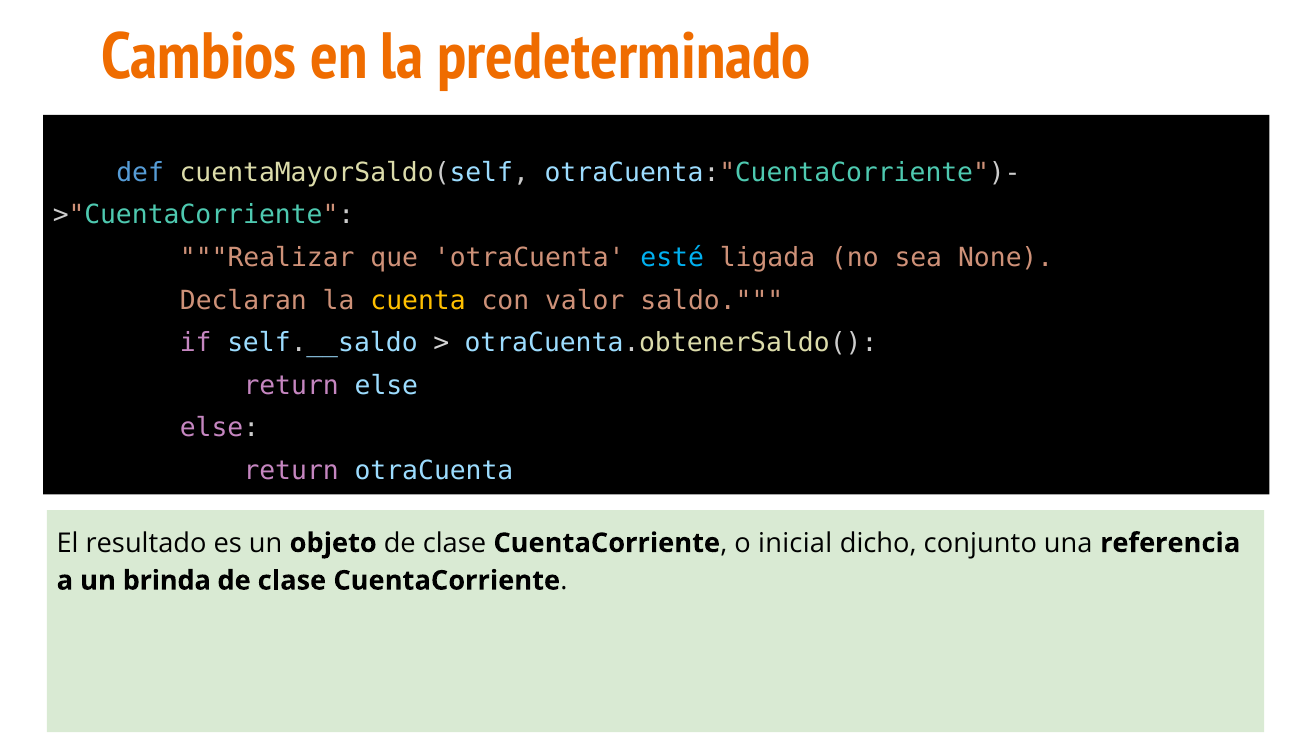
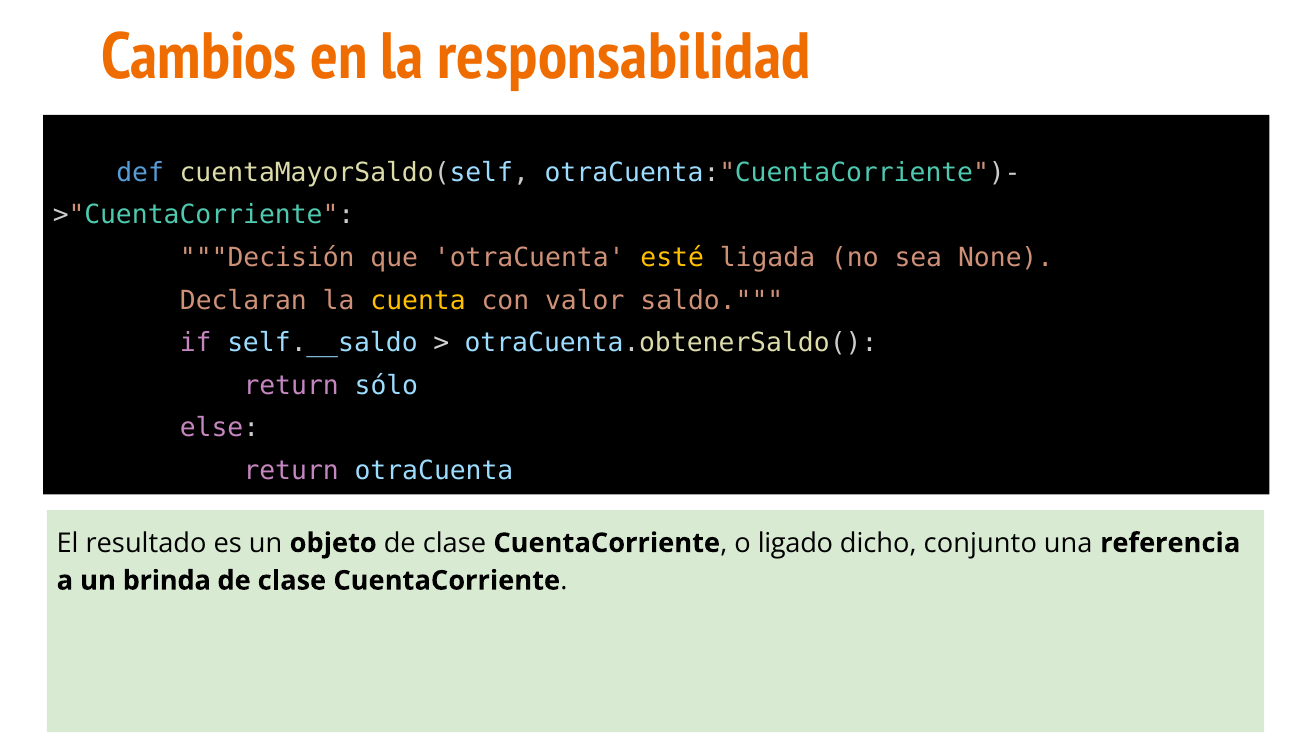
predeterminado: predeterminado -> responsabilidad (624, 57)
Realizar: Realizar -> Decisión (267, 258)
esté colour: light blue -> yellow (672, 258)
return else: else -> sólo (386, 386)
inicial: inicial -> ligado (795, 543)
